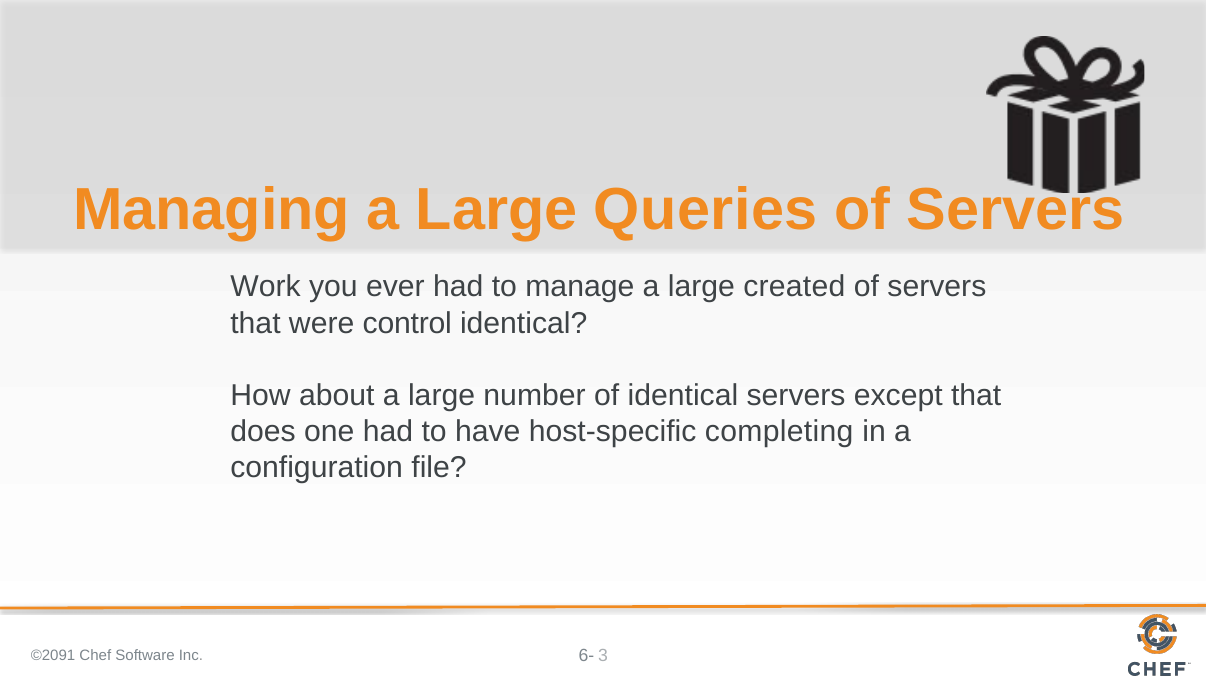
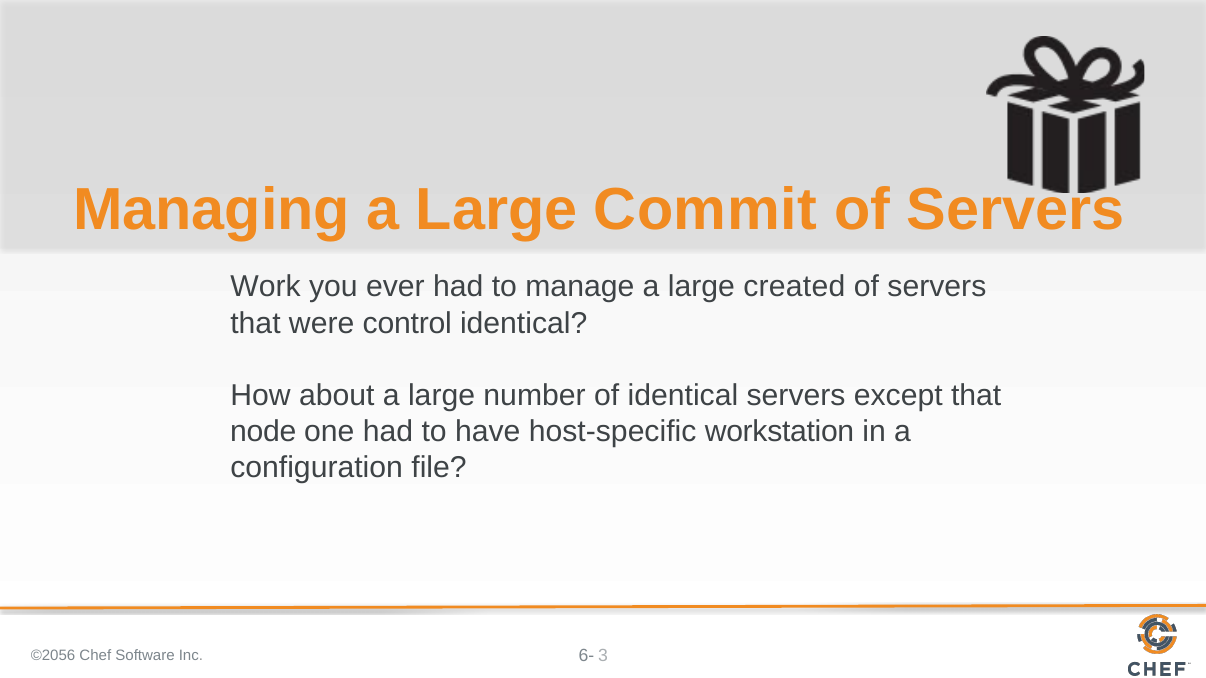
Queries: Queries -> Commit (706, 210)
does: does -> node (263, 432)
completing: completing -> workstation (780, 432)
©2091: ©2091 -> ©2056 (53, 656)
